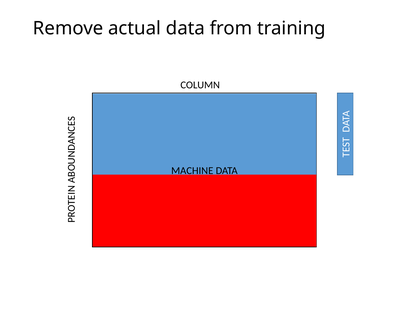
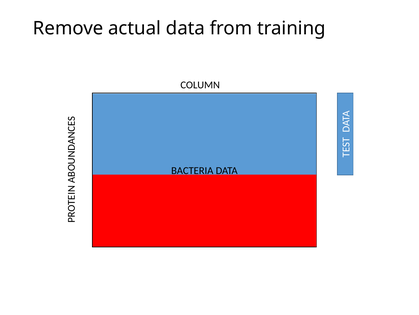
MACHINE: MACHINE -> BACTERIA (192, 170)
